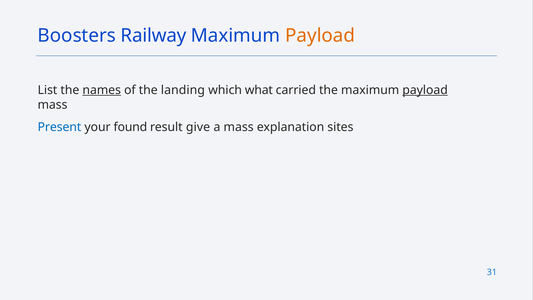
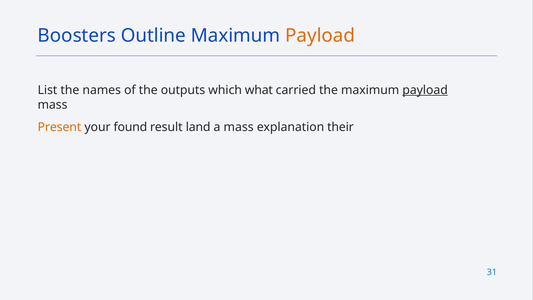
Railway: Railway -> Outline (153, 36)
names underline: present -> none (102, 90)
landing: landing -> outputs (183, 90)
Present colour: blue -> orange (59, 127)
give: give -> land (198, 127)
sites: sites -> their (340, 127)
